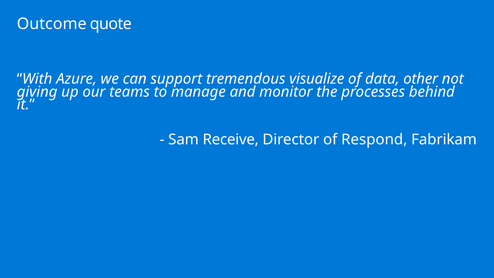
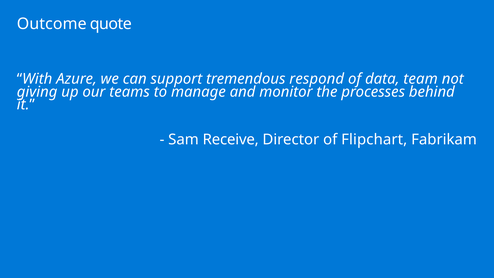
visualize: visualize -> respond (317, 79)
other: other -> team (421, 79)
Respond: Respond -> Flipchart (374, 140)
